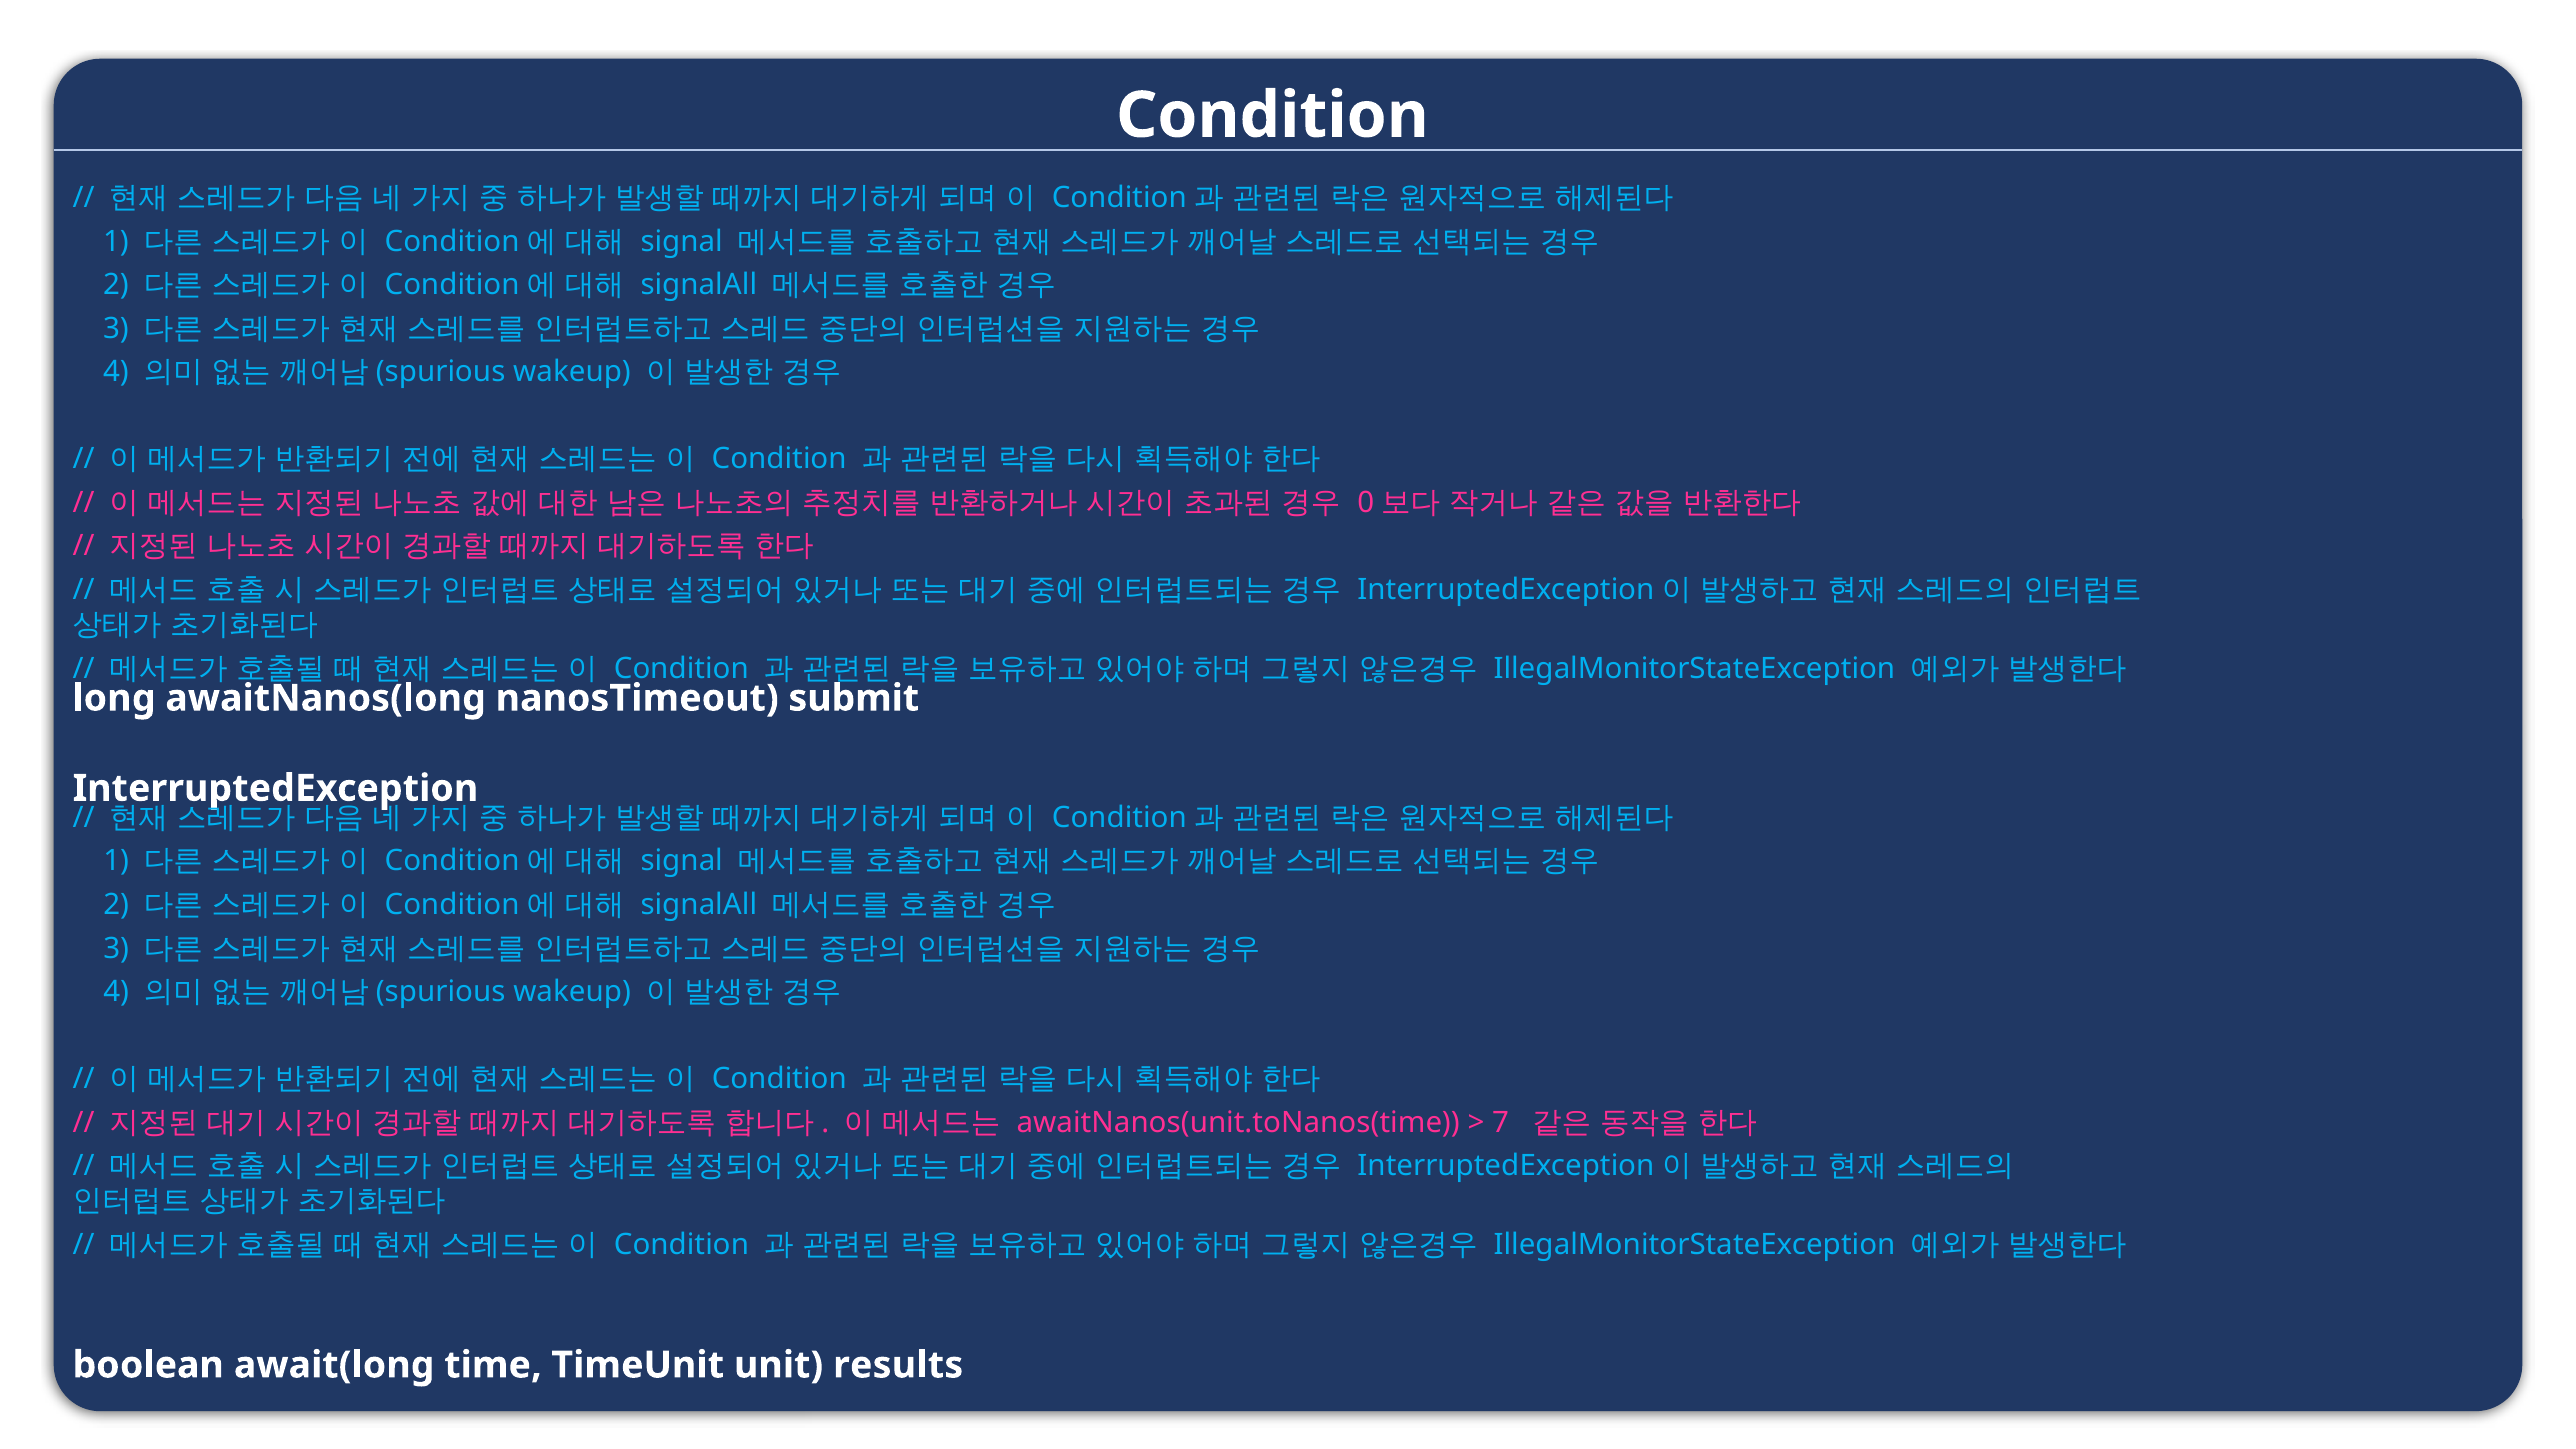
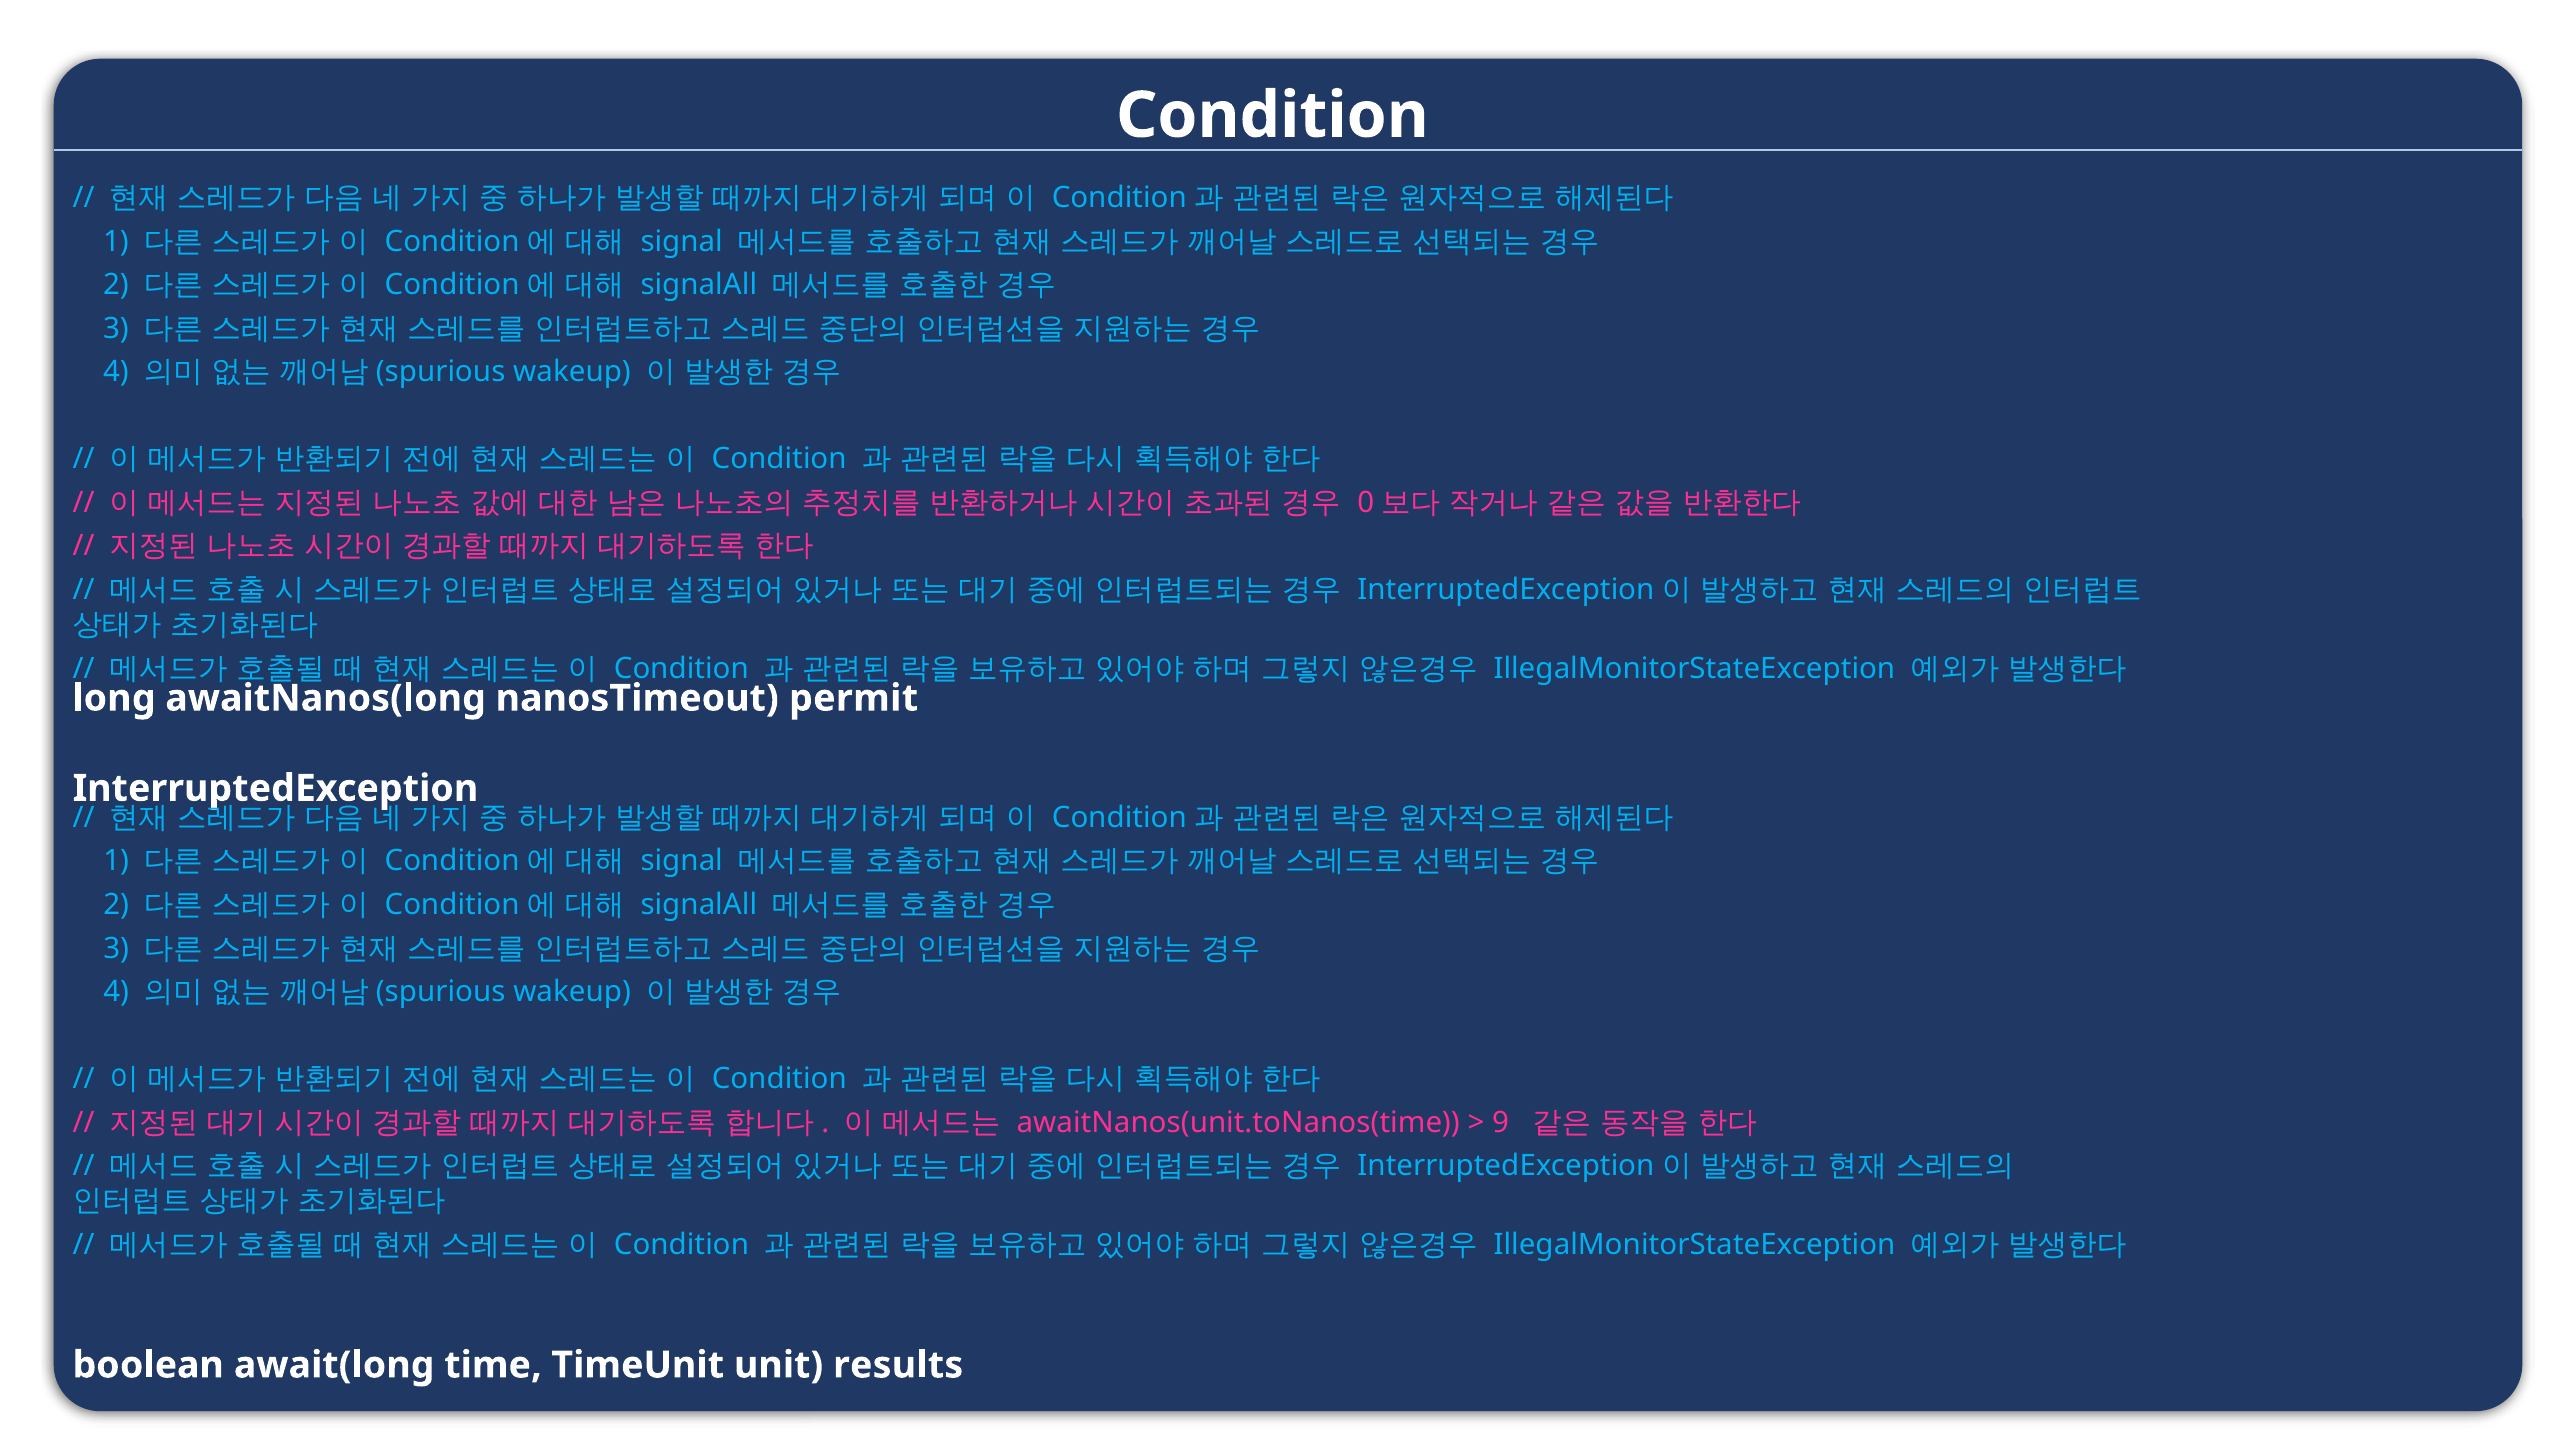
submit: submit -> permit (854, 698)
7: 7 -> 9 (1501, 1122)
